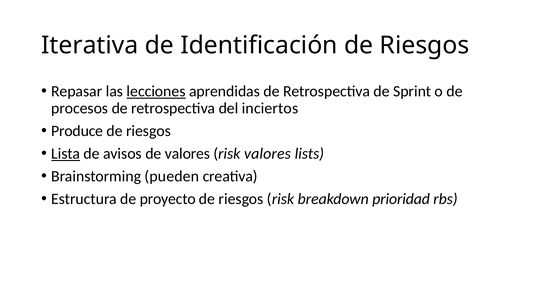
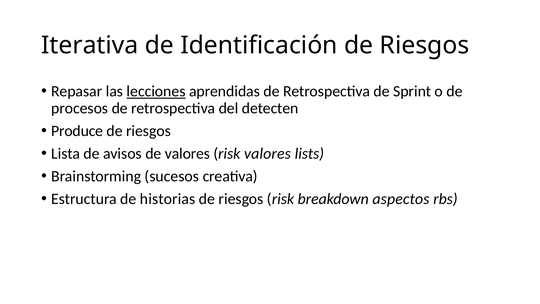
inciertos: inciertos -> detecten (270, 108)
Lista underline: present -> none (66, 154)
pueden: pueden -> sucesos (172, 176)
proyecto: proyecto -> historias (168, 199)
prioridad: prioridad -> aspectos (401, 199)
